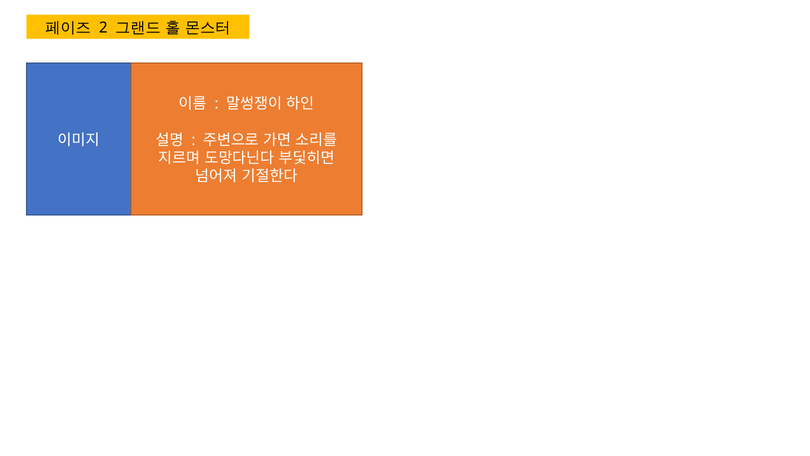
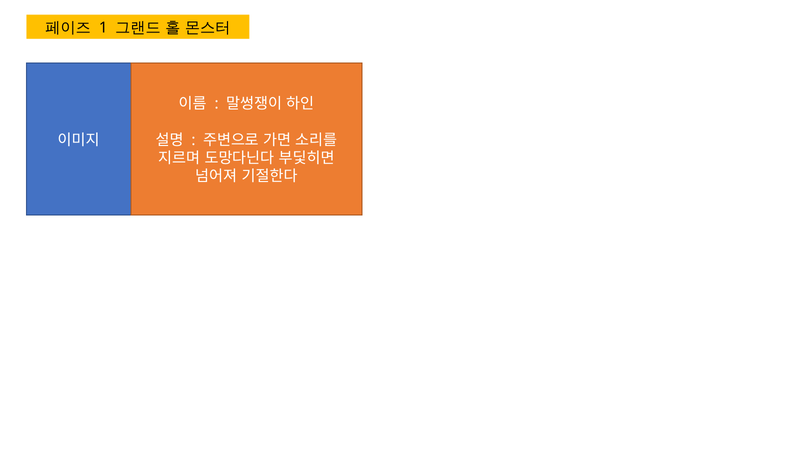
2: 2 -> 1 (103, 28)
